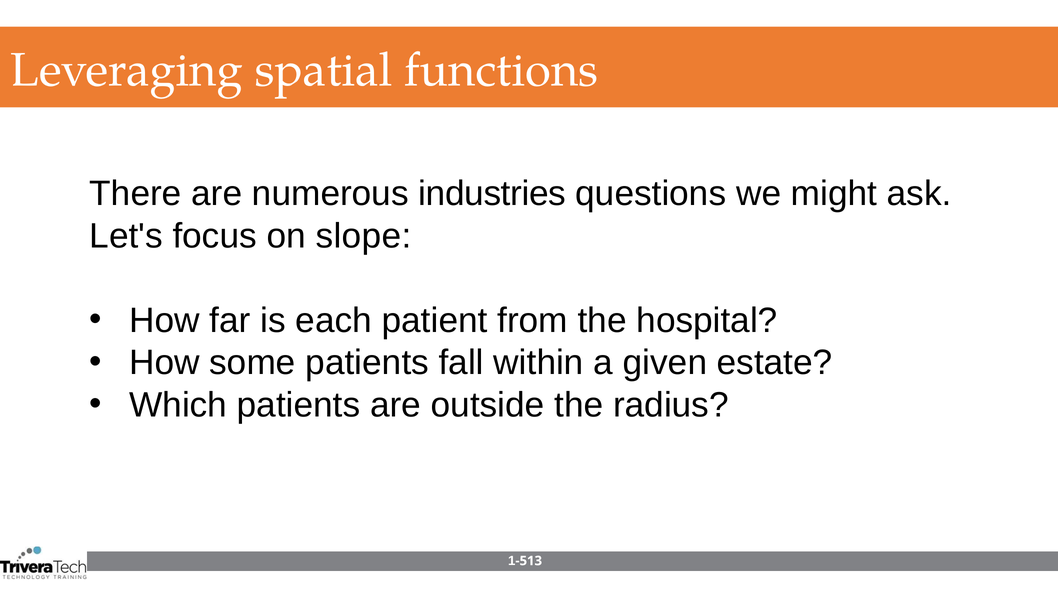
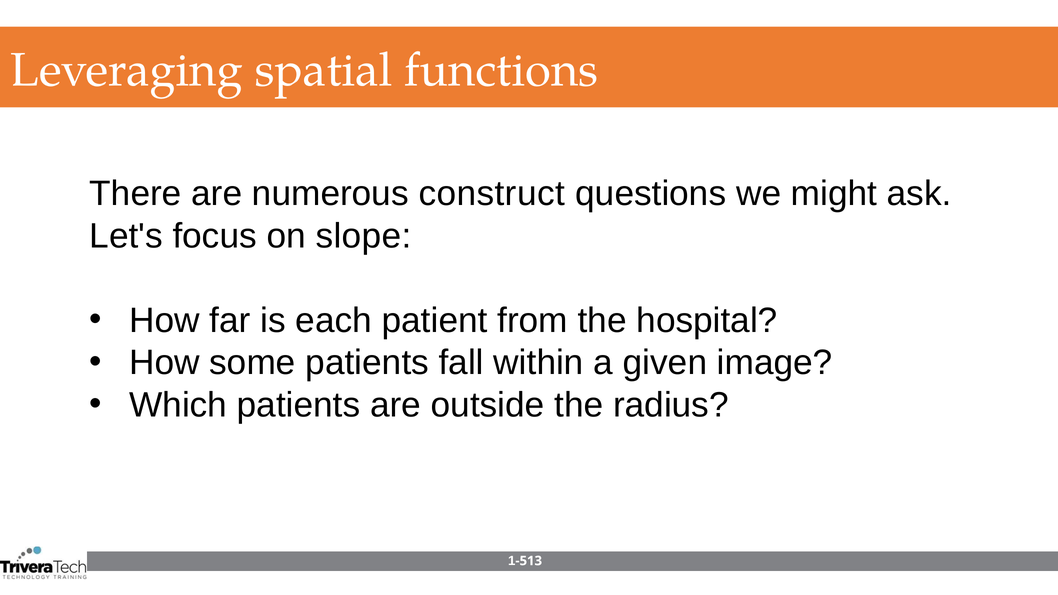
industries: industries -> construct (492, 194)
estate: estate -> image (775, 363)
